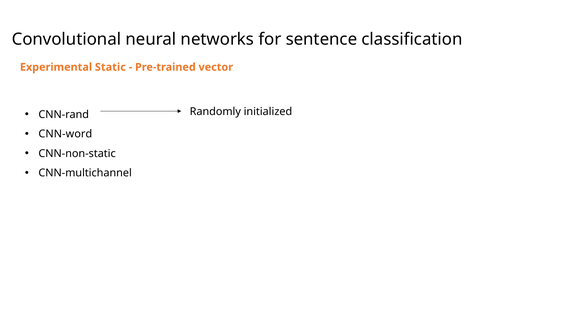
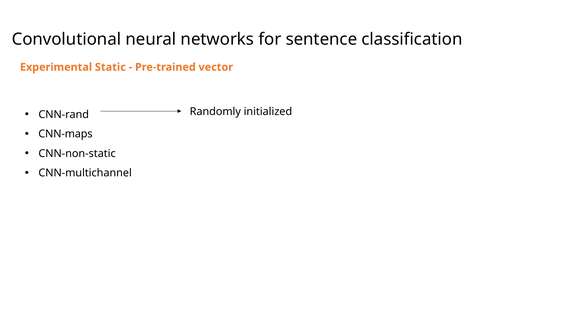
CNN-word: CNN-word -> CNN-maps (65, 134)
